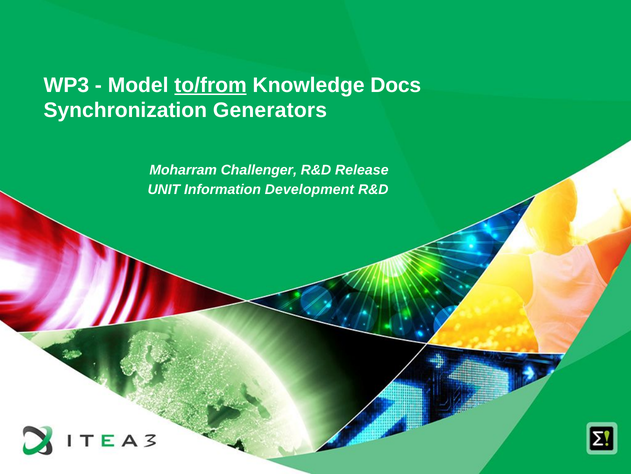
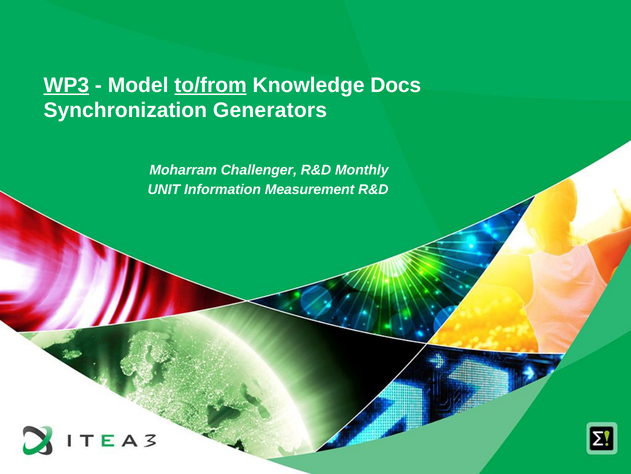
WP3 underline: none -> present (66, 85)
Release: Release -> Monthly (362, 170)
Development: Development -> Measurement (310, 189)
